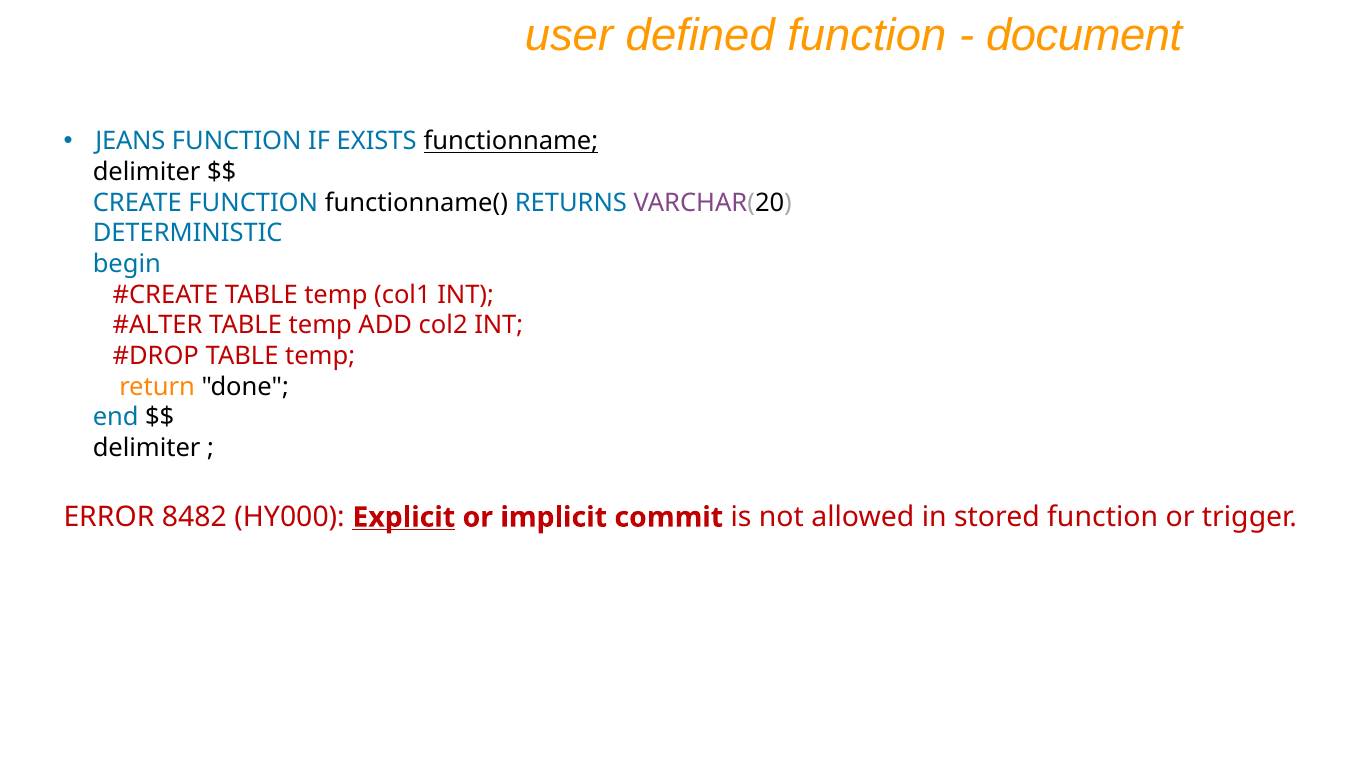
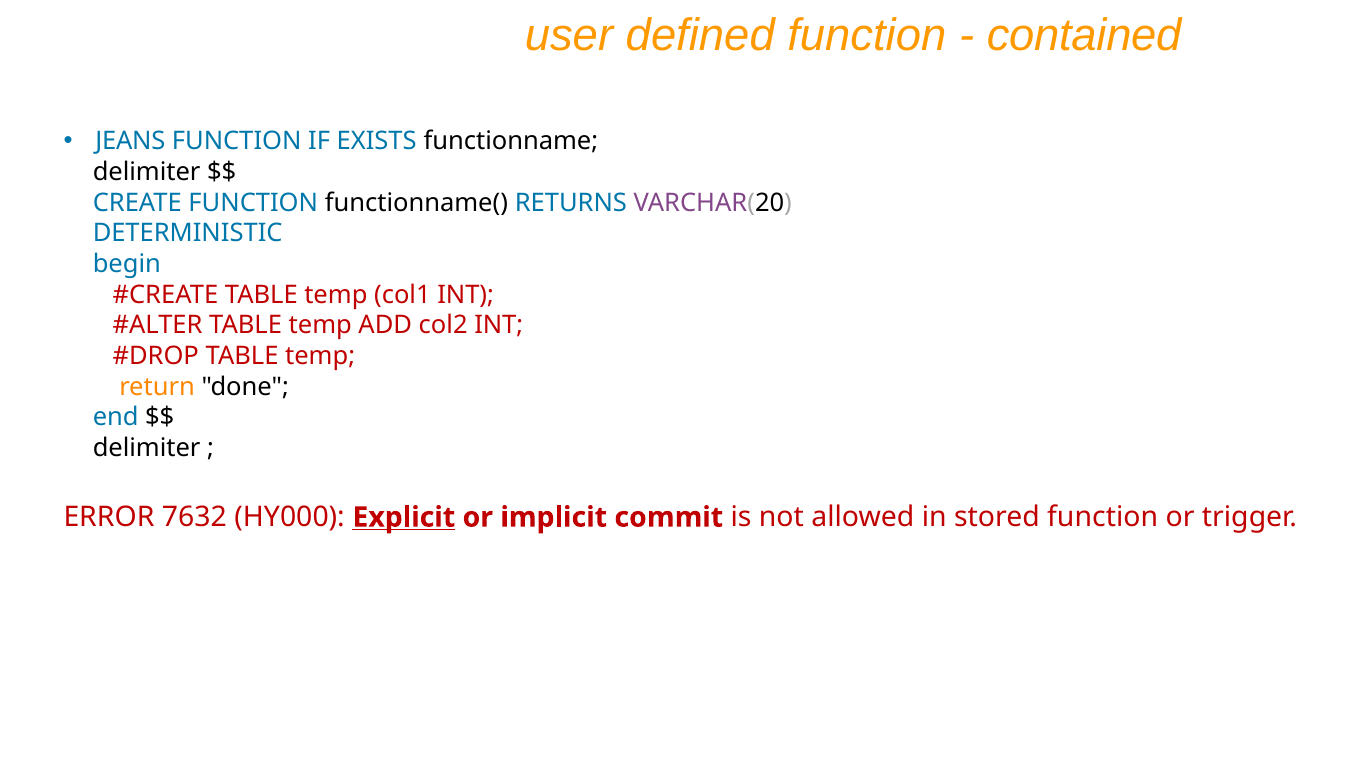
document: document -> contained (1084, 35)
functionname underline: present -> none (511, 142)
8482: 8482 -> 7632 (194, 517)
